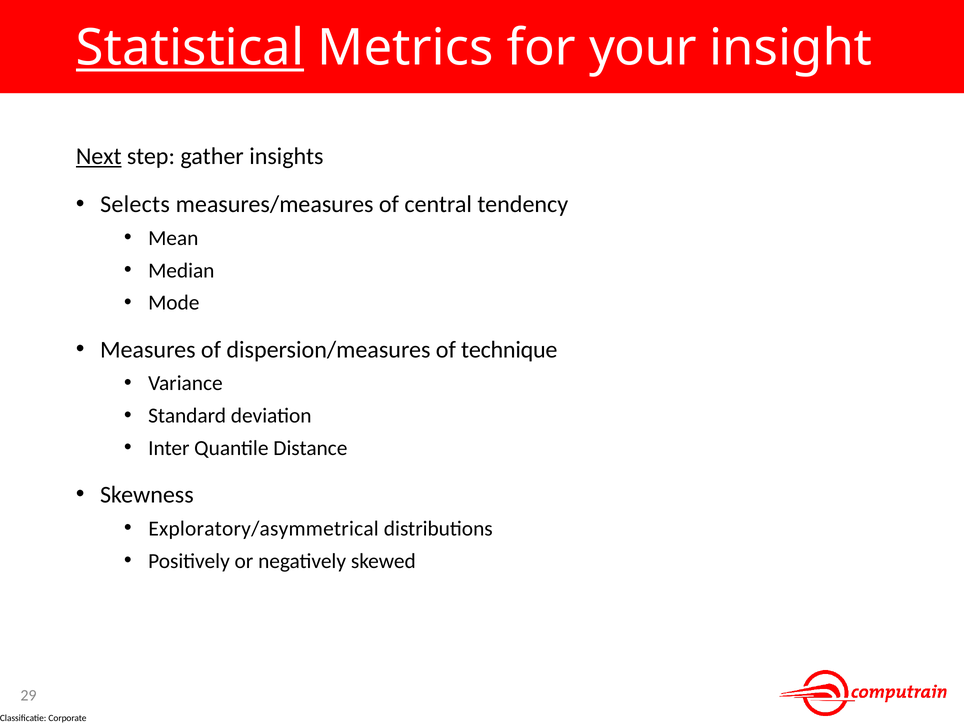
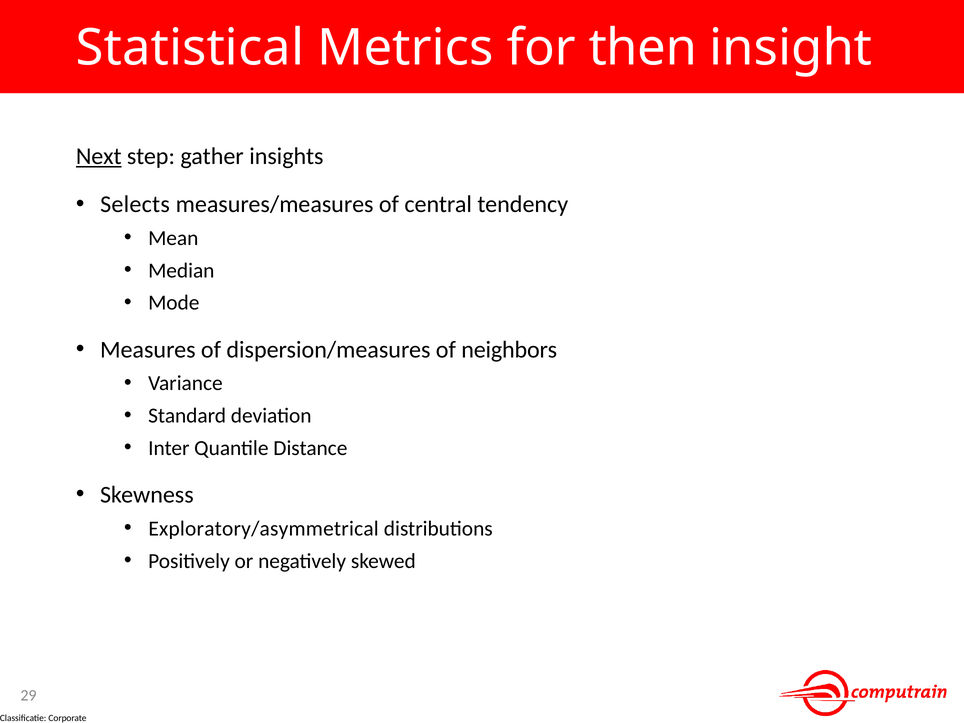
Statistical underline: present -> none (190, 48)
your: your -> then (643, 48)
technique: technique -> neighbors (509, 350)
